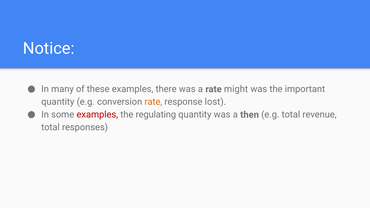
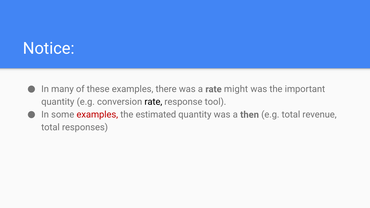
rate colour: orange -> black (153, 102)
lost: lost -> tool (215, 102)
regulating: regulating -> estimated (156, 115)
